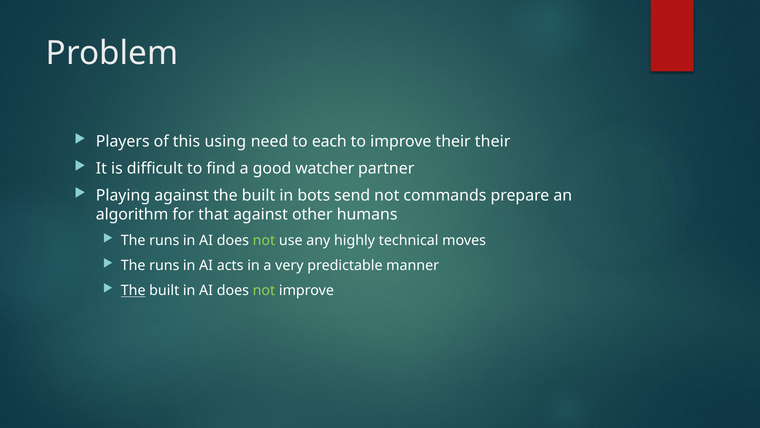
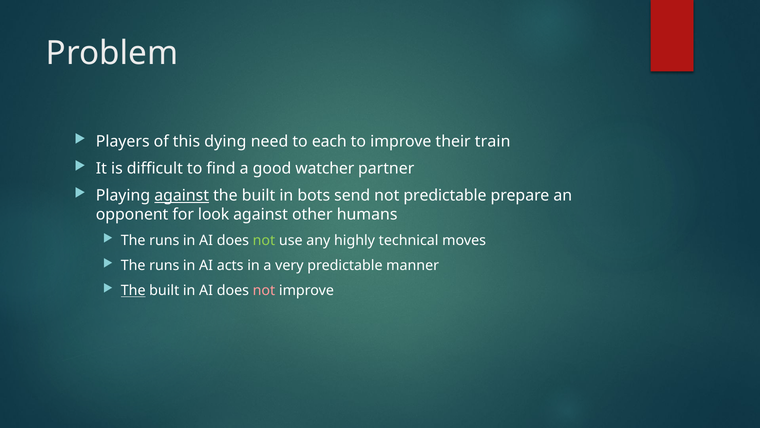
using: using -> dying (225, 142)
their their: their -> train (493, 142)
against underline: none -> present (182, 195)
not commands: commands -> predictable (445, 195)
algorithm: algorithm -> opponent (132, 214)
that: that -> look (214, 214)
not colour: light green -> pink (264, 290)
